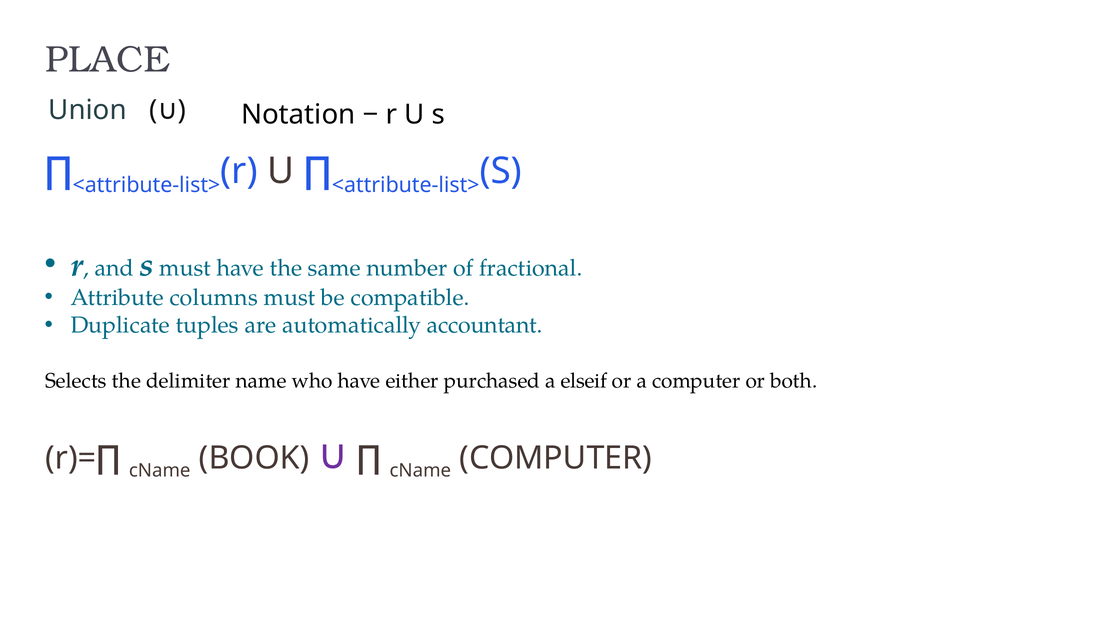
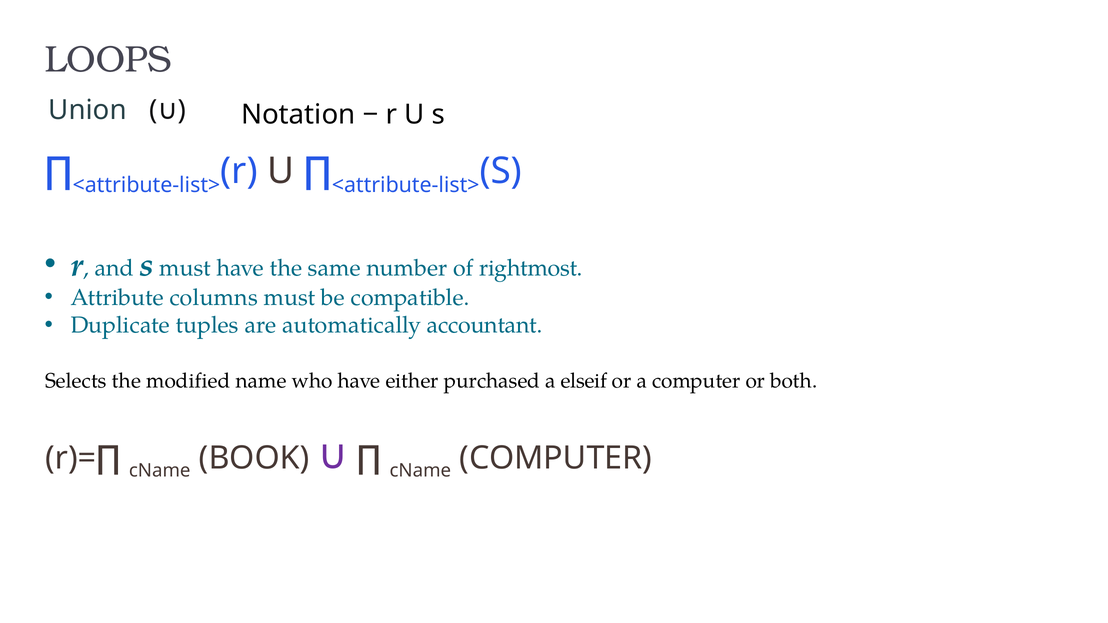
PLACE: PLACE -> LOOPS (108, 59)
fractional: fractional -> rightmost (531, 268)
delimiter: delimiter -> modified (188, 381)
